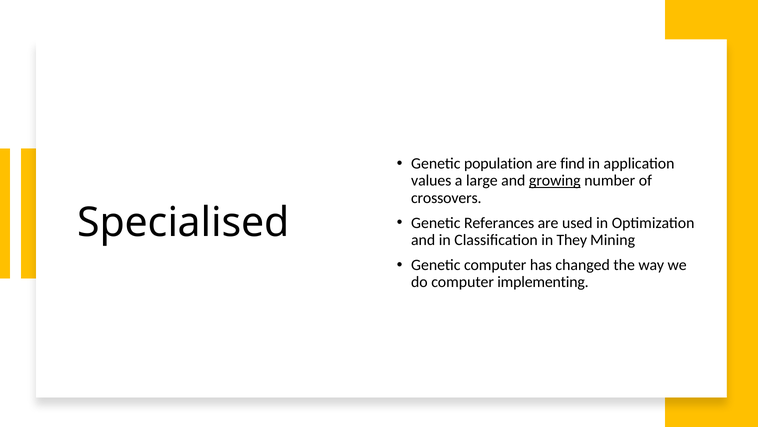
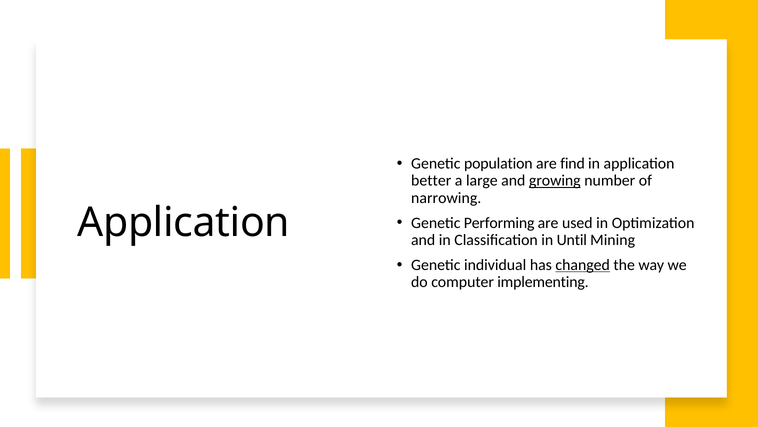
values: values -> better (431, 180)
crossovers: crossovers -> narrowing (446, 198)
Specialised: Specialised -> Application (184, 222)
Referances: Referances -> Performing (499, 222)
They: They -> Until (572, 240)
Genetic computer: computer -> individual (495, 265)
changed underline: none -> present (583, 265)
